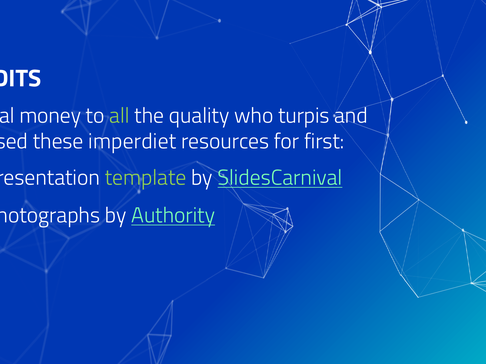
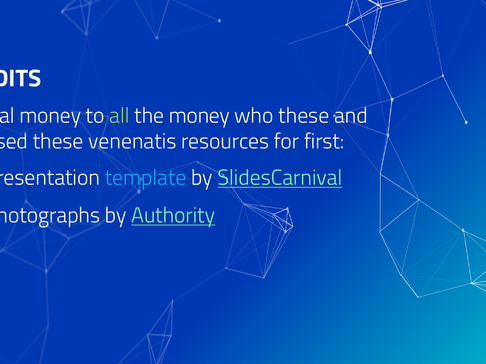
the quality: quality -> money (199, 116)
who turpis: turpis -> these (304, 116)
imperdiet: imperdiet -> venenatis (132, 142)
template colour: light green -> light blue (146, 178)
